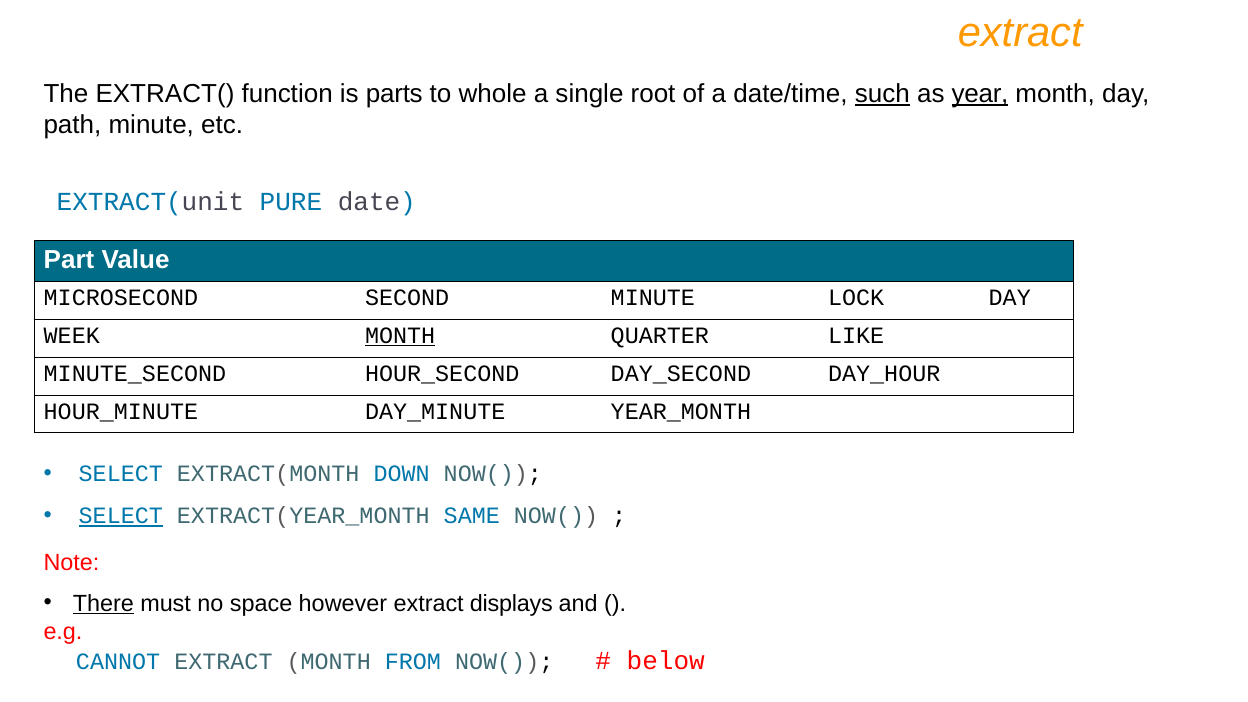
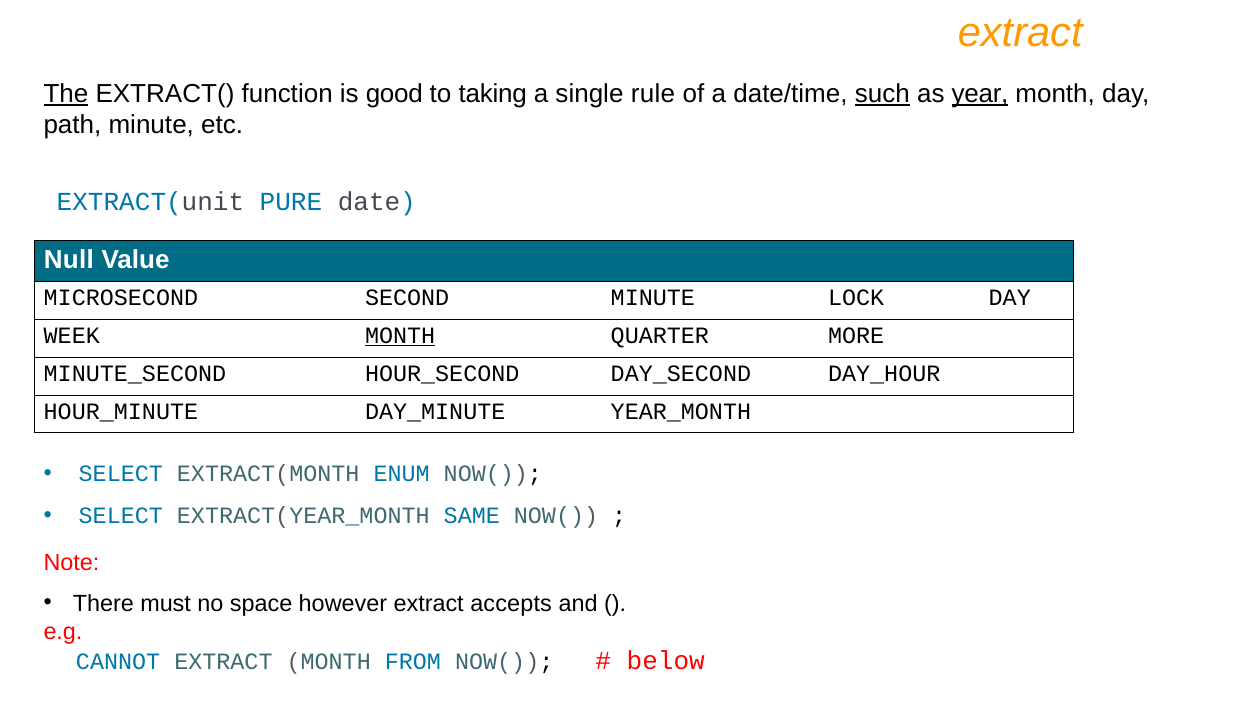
The underline: none -> present (66, 94)
parts: parts -> good (394, 94)
whole: whole -> taking (493, 94)
root: root -> rule (653, 94)
Part: Part -> Null (69, 260)
LIKE: LIKE -> MORE (856, 335)
DOWN: DOWN -> ENUM (402, 474)
SELECT underline: present -> none (121, 516)
There underline: present -> none (103, 603)
displays: displays -> accepts (511, 603)
